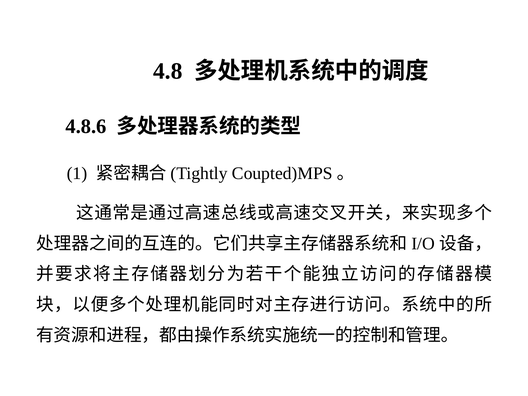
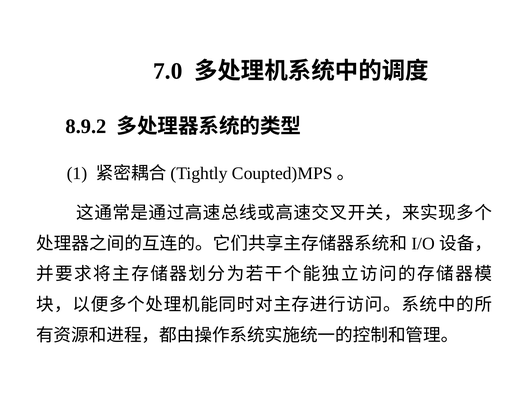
4.8: 4.8 -> 7.0 (168, 71)
4.8.6: 4.8.6 -> 8.9.2 (86, 126)
